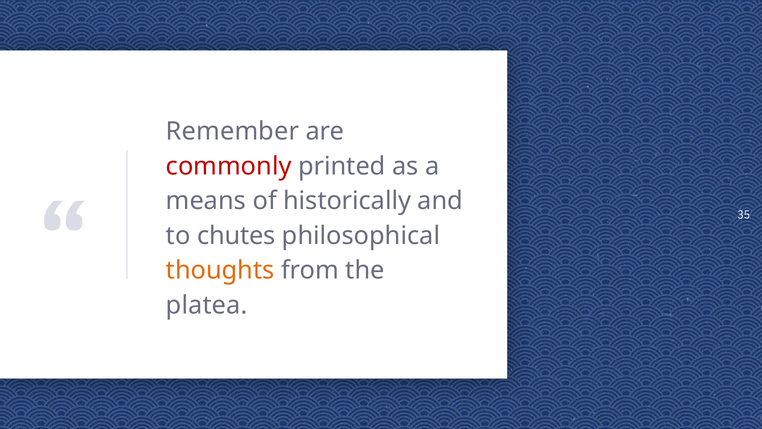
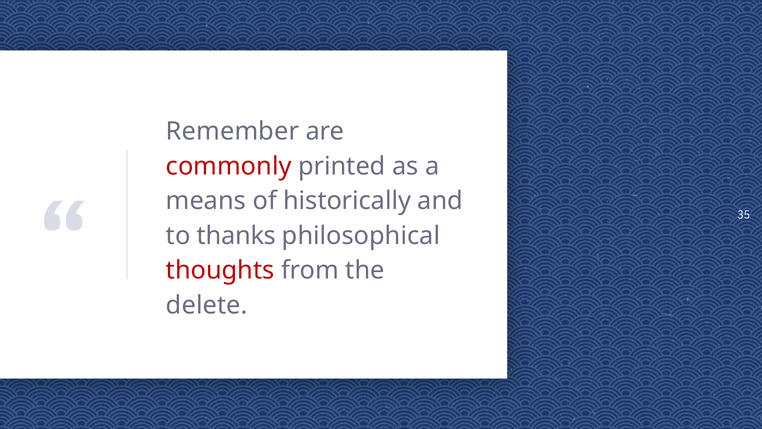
chutes: chutes -> thanks (236, 236)
thoughts colour: orange -> red (220, 270)
platea: platea -> delete (207, 305)
